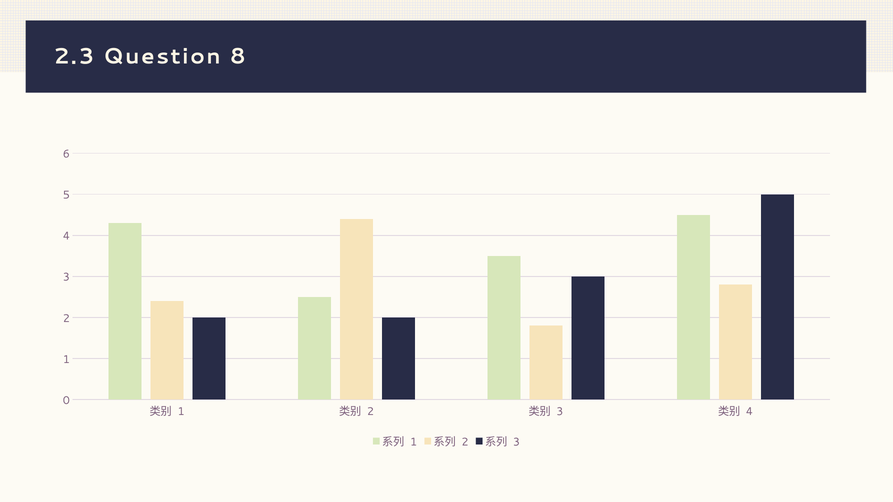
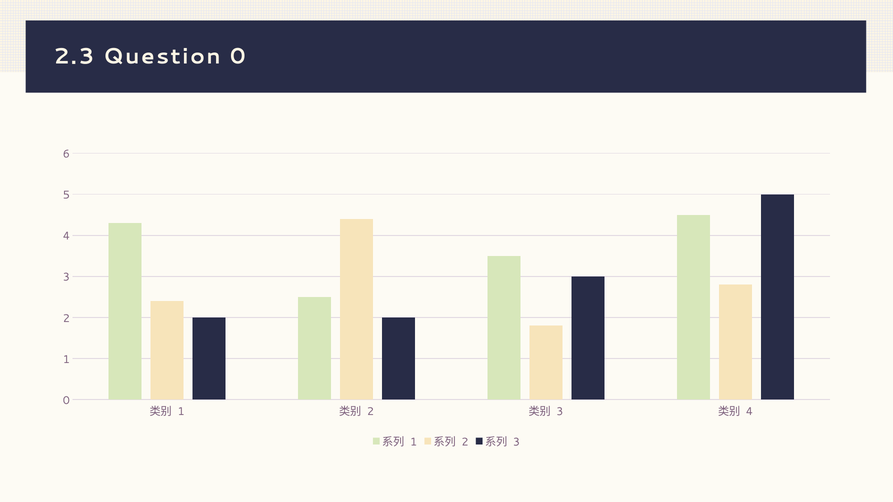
Question 8: 8 -> 0 (238, 57)
